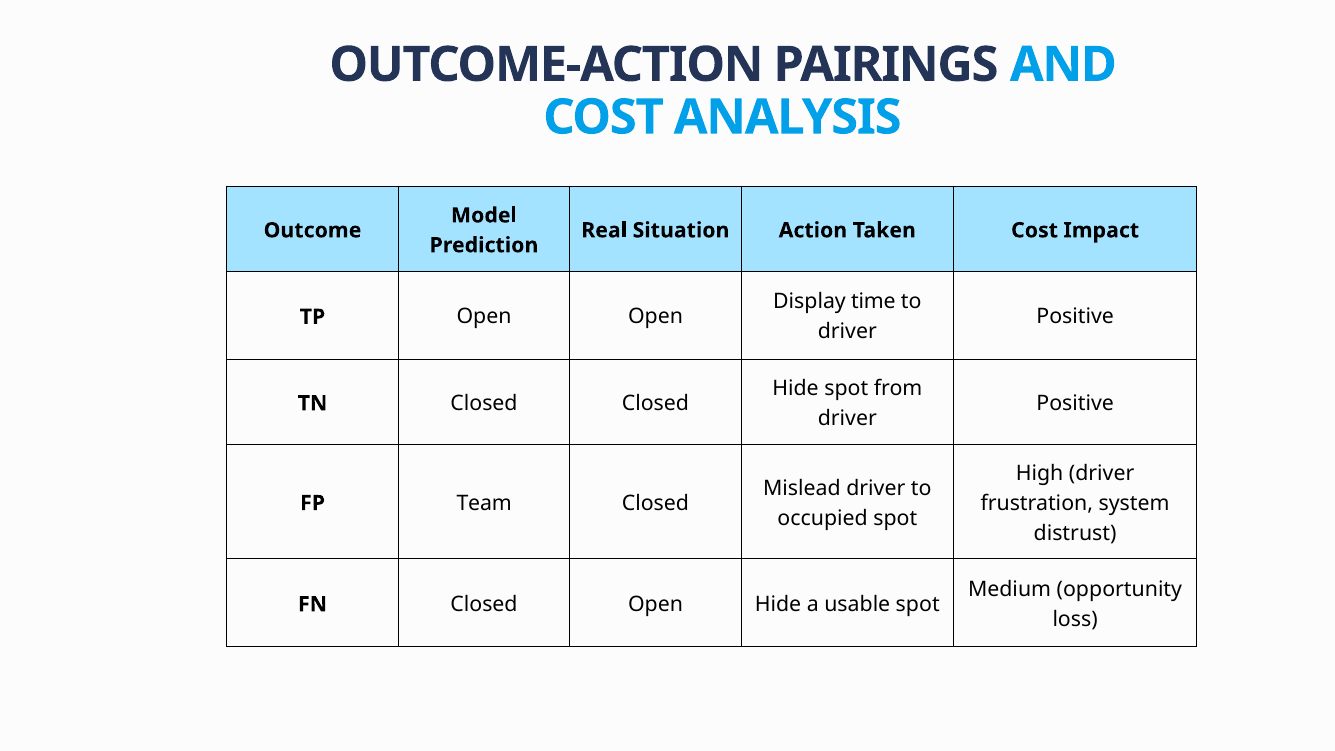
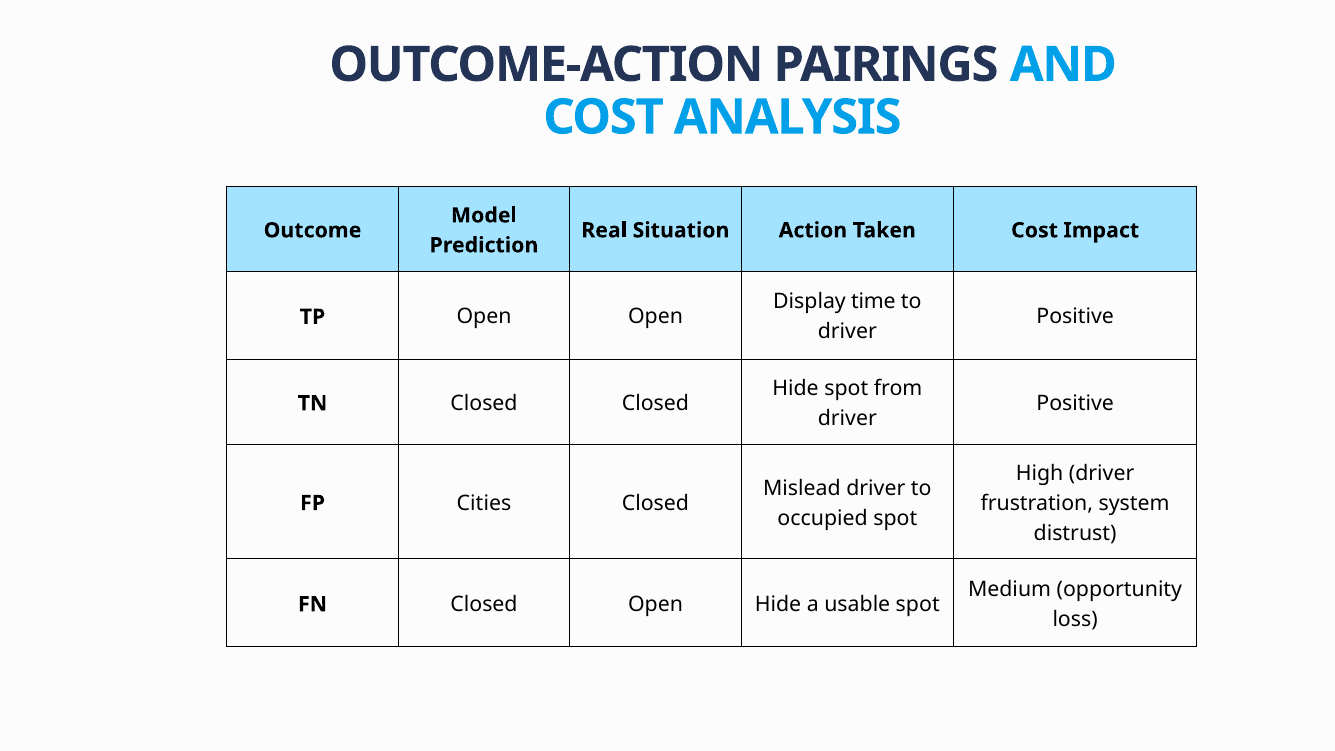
Team: Team -> Cities (484, 503)
